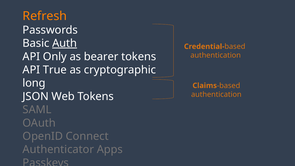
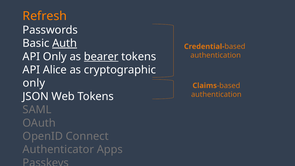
bearer underline: none -> present (101, 57)
True: True -> Alice (55, 70)
long: long -> only (34, 83)
